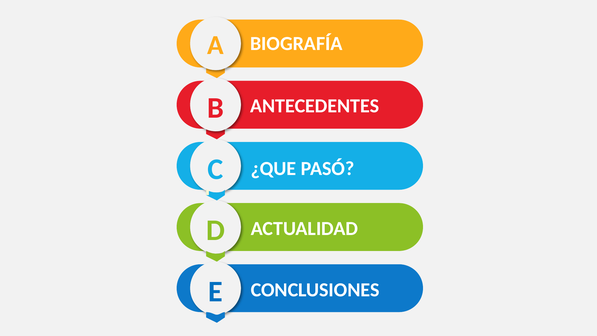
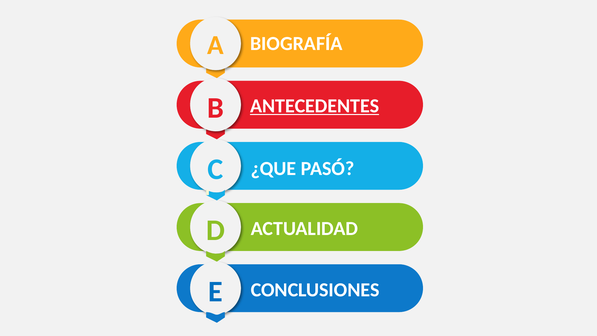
ANTECEDENTES underline: none -> present (315, 106)
